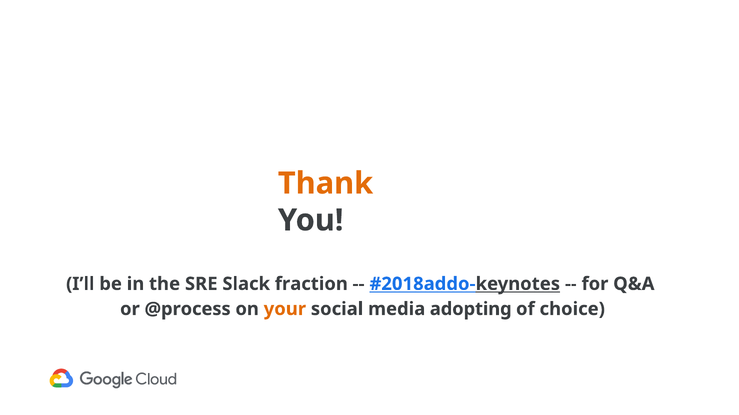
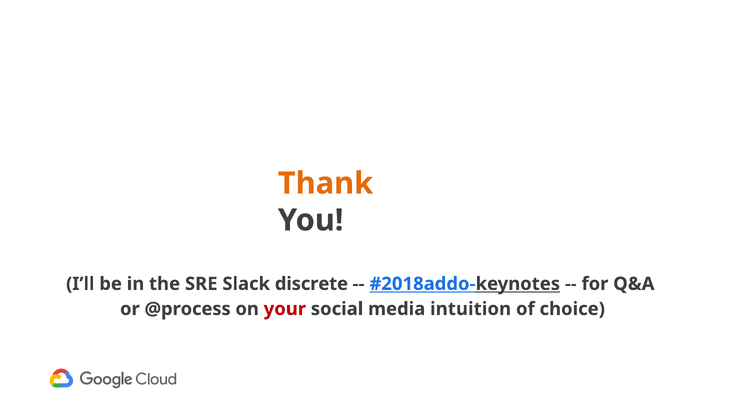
fraction: fraction -> discrete (311, 284)
your colour: orange -> red (285, 309)
adopting: adopting -> intuition (471, 309)
